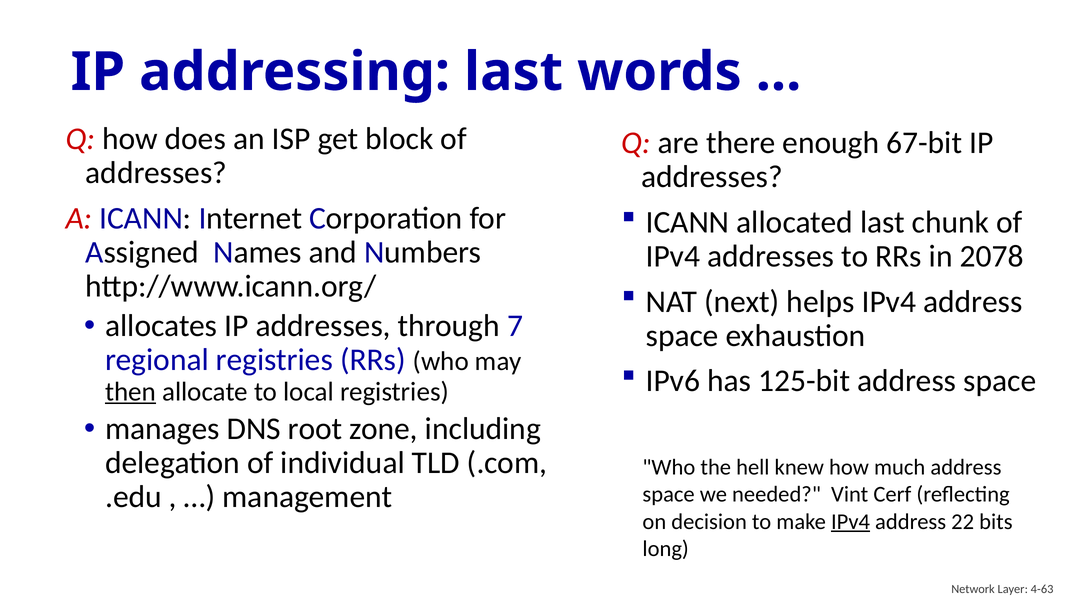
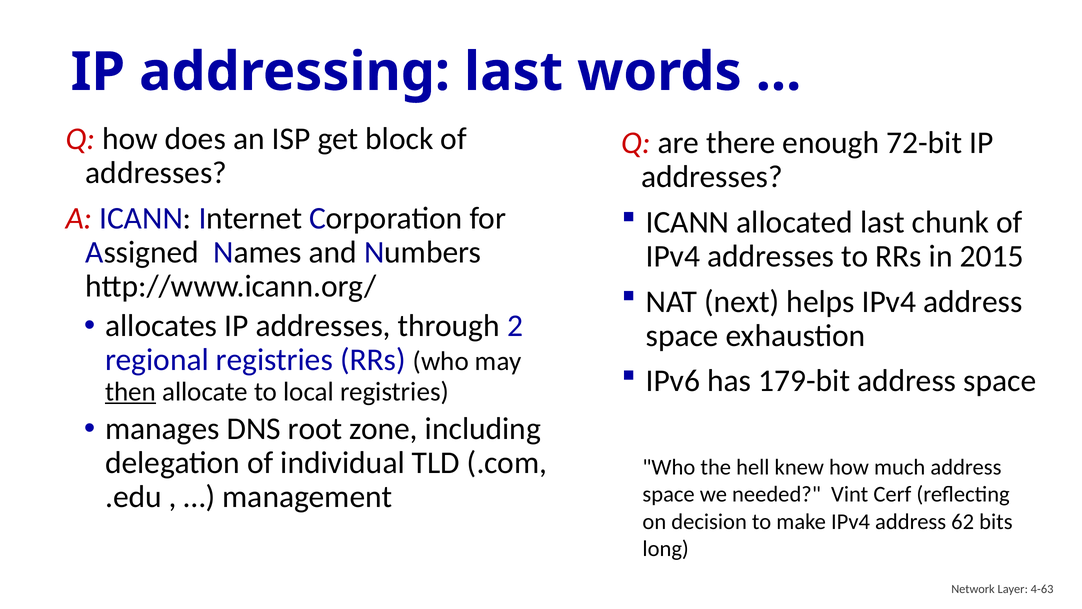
67-bit: 67-bit -> 72-bit (924, 143)
2078: 2078 -> 2015 (992, 256)
7: 7 -> 2 (515, 326)
125-bit: 125-bit -> 179-bit (804, 381)
IPv4 underline: present -> none (851, 521)
22: 22 -> 62 (963, 521)
